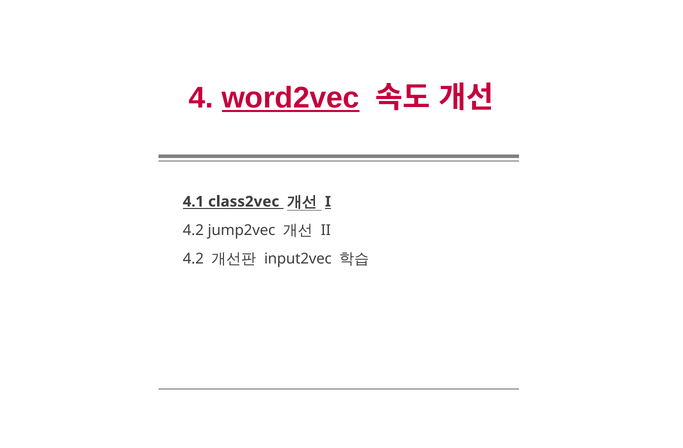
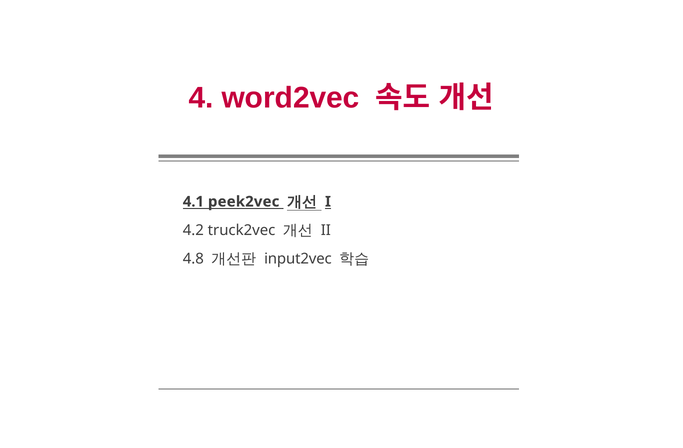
word2vec underline: present -> none (291, 98)
class2vec: class2vec -> peek2vec (244, 202)
jump2vec: jump2vec -> truck2vec (242, 230)
4.2: 4.2 -> 4.8 (193, 259)
